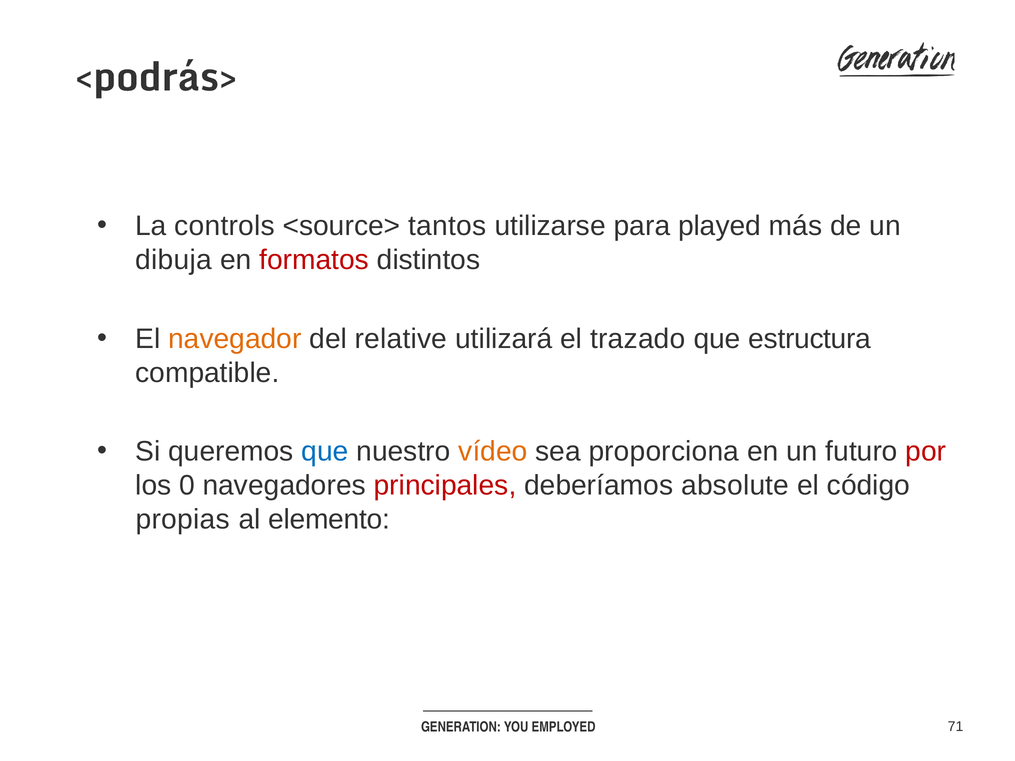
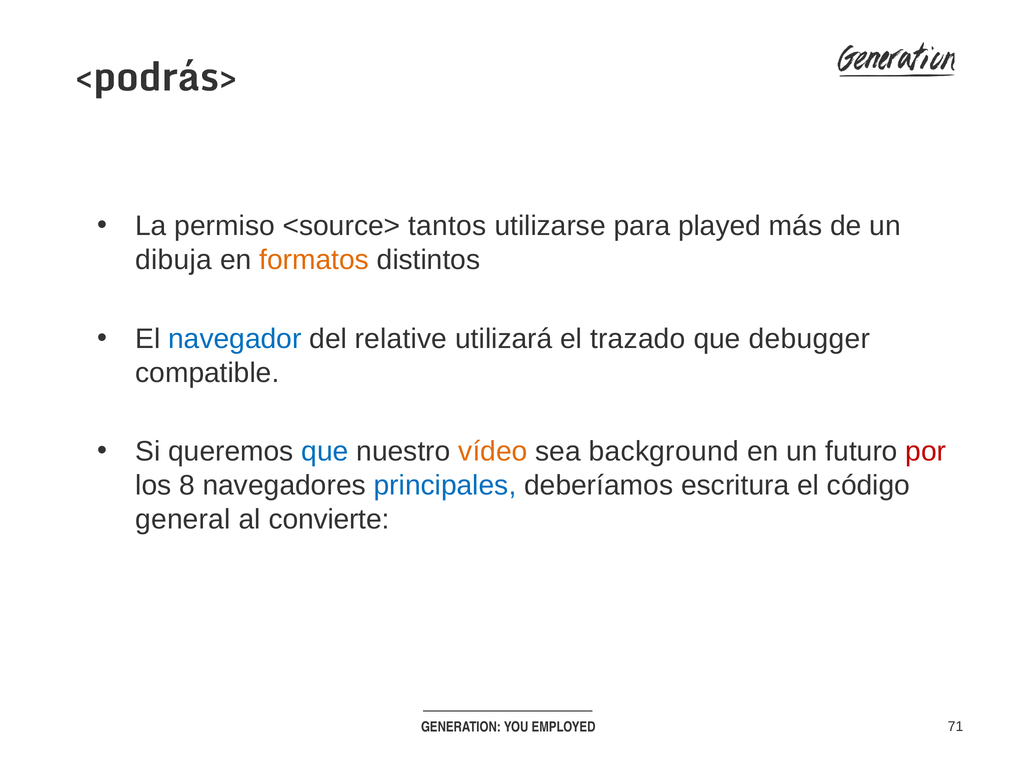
controls: controls -> permiso (225, 226)
formatos colour: red -> orange (314, 260)
navegador colour: orange -> blue (235, 339)
estructura: estructura -> debugger (809, 339)
proporciona: proporciona -> background (664, 452)
0: 0 -> 8 (187, 486)
principales colour: red -> blue (445, 486)
absolute: absolute -> escritura (735, 486)
propias: propias -> general (183, 520)
elemento: elemento -> convierte (329, 520)
